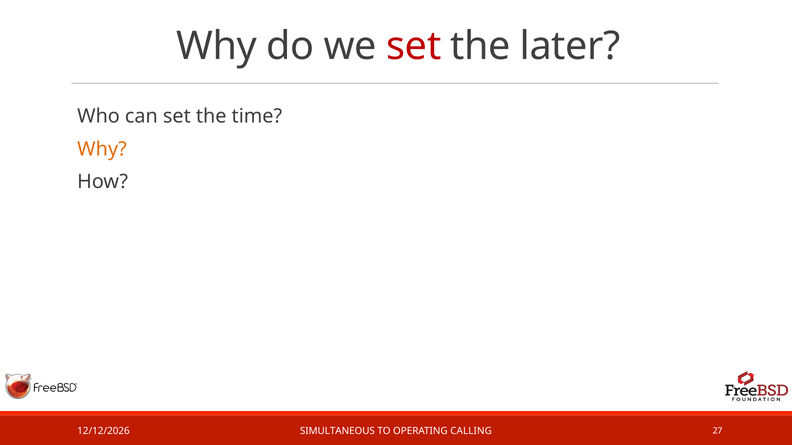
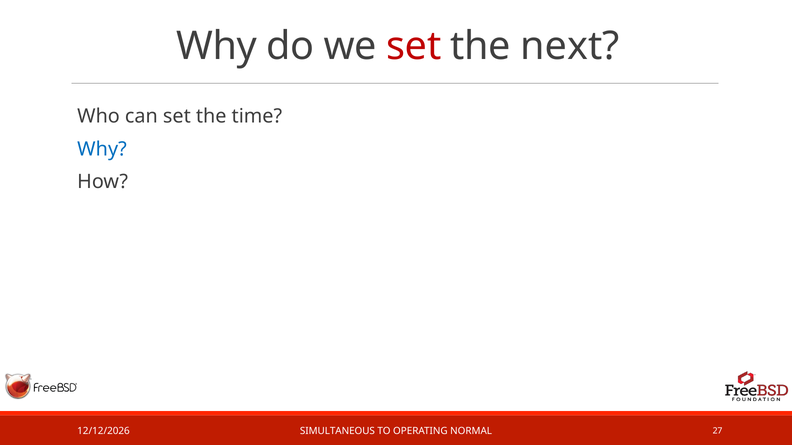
later: later -> next (570, 46)
Why colour: orange -> blue (102, 149)
CALLING: CALLING -> NORMAL (471, 431)
